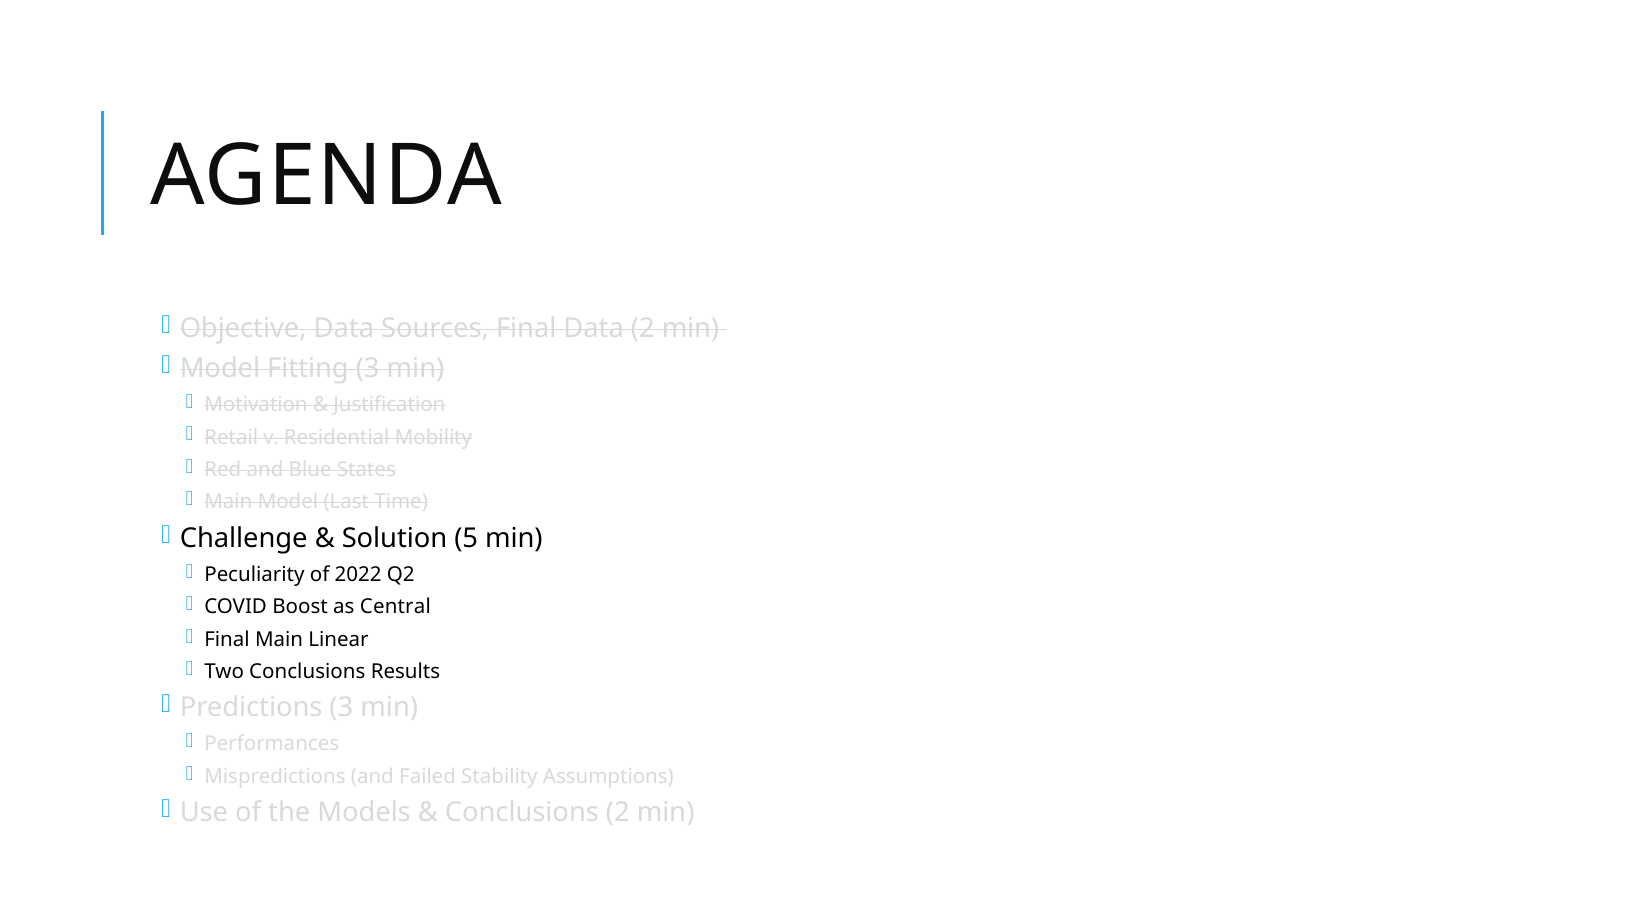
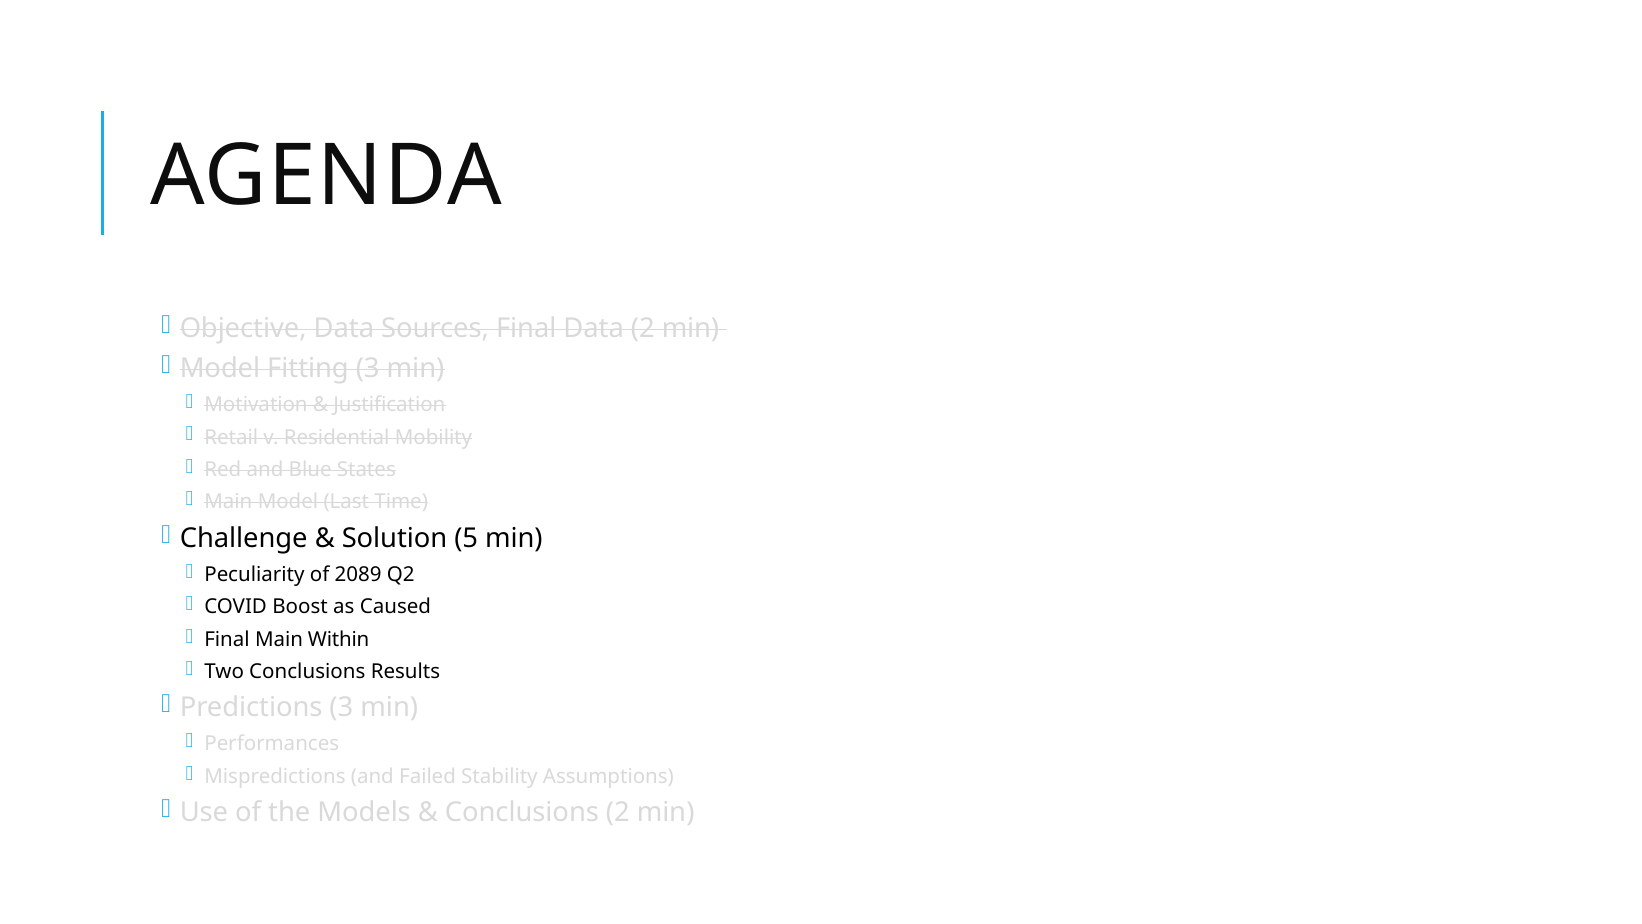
2022: 2022 -> 2089 (358, 574)
Central: Central -> Caused (395, 607)
Linear: Linear -> Within (339, 639)
